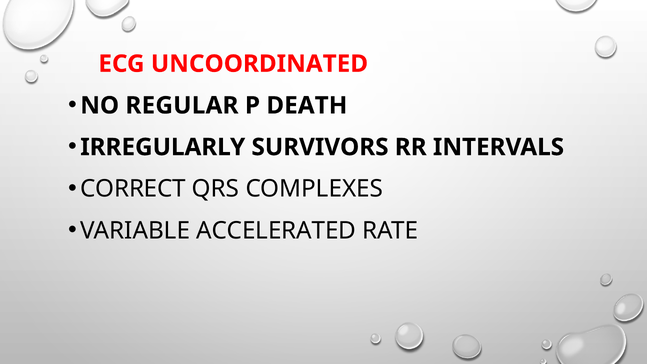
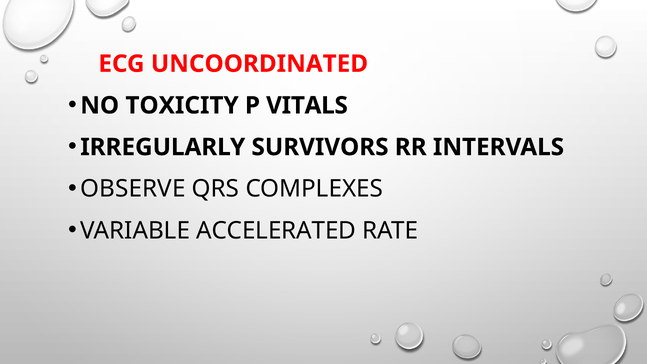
REGULAR: REGULAR -> TOXICITY (182, 105)
DEATH: DEATH -> VITALS (307, 105)
CORRECT: CORRECT -> OBSERVE (133, 189)
